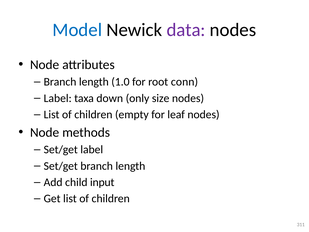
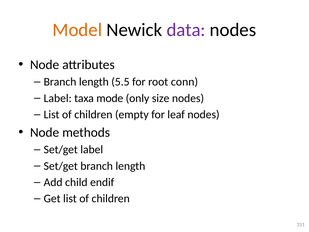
Model colour: blue -> orange (77, 30)
1.0: 1.0 -> 5.5 (120, 82)
down: down -> mode (110, 98)
input: input -> endif (102, 182)
